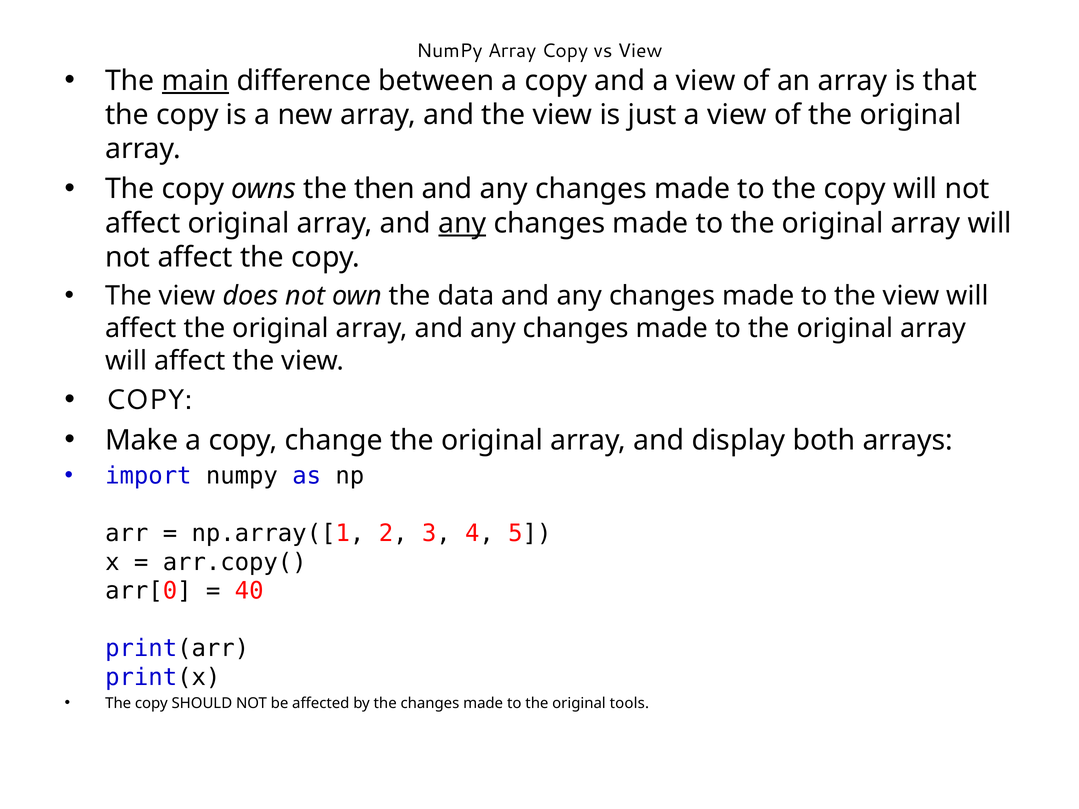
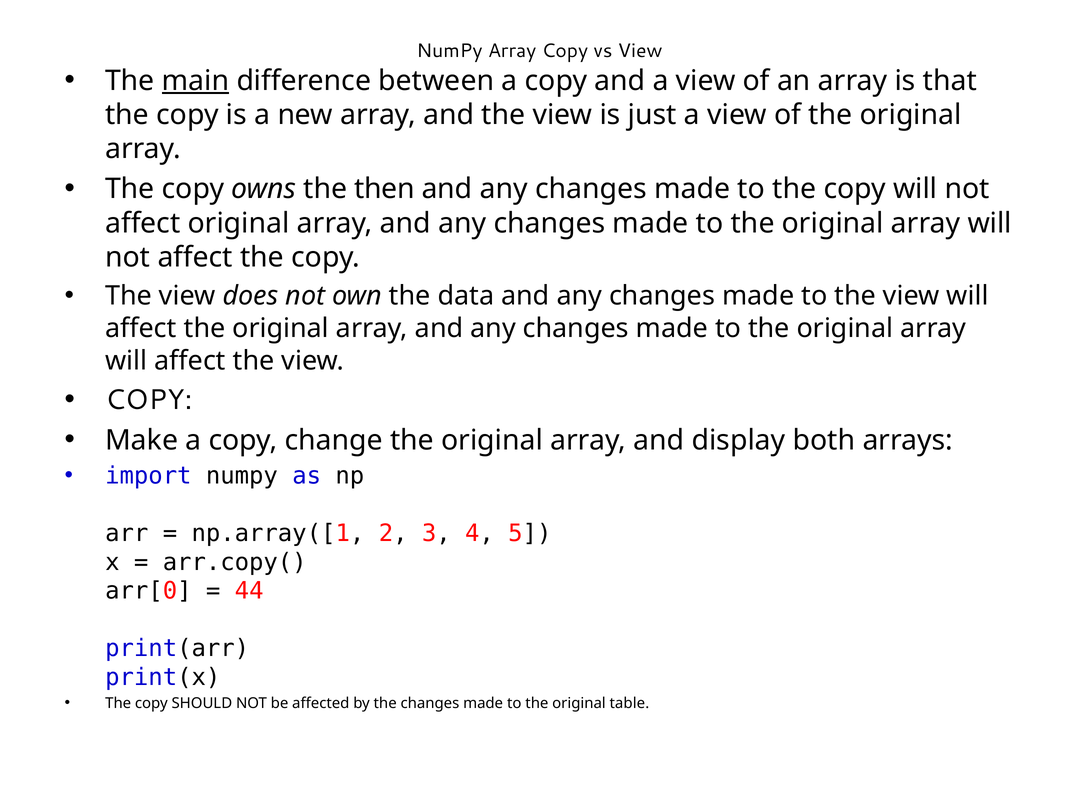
any underline: present -> none (462, 223)
40: 40 -> 44 (249, 591)
tools: tools -> table (629, 703)
